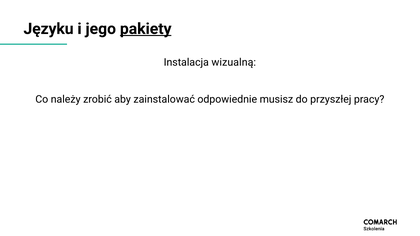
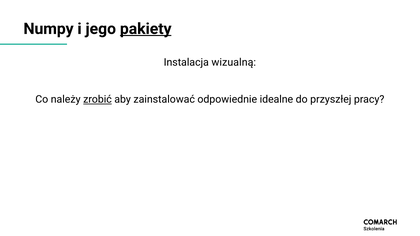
Języku: Języku -> Numpy (49, 29)
zrobić underline: none -> present (97, 100)
musisz: musisz -> idealne (276, 100)
